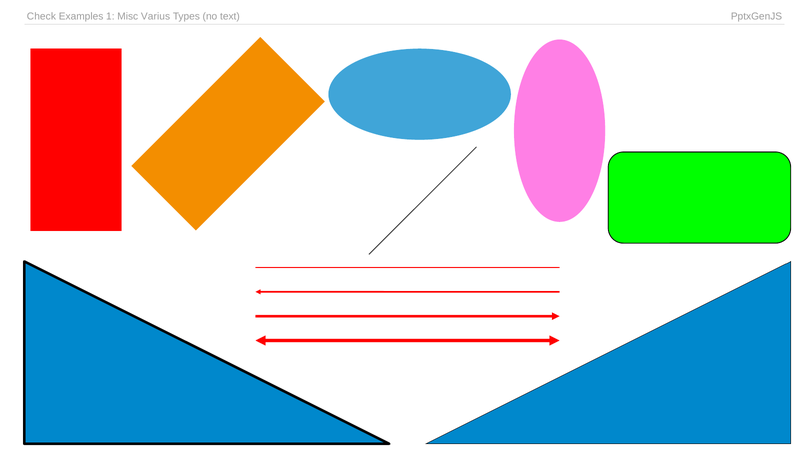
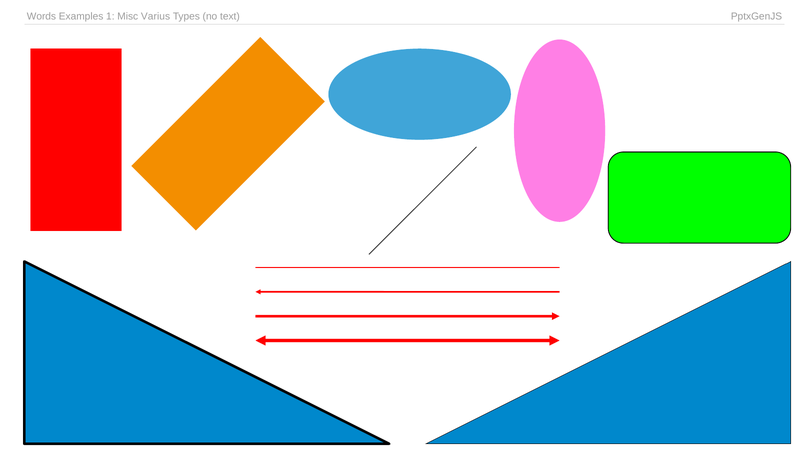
Check: Check -> Words (41, 16)
